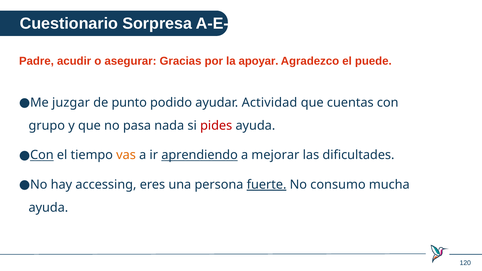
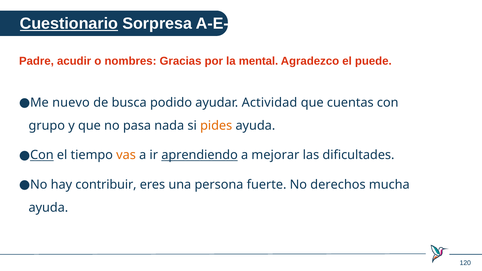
Cuestionario underline: none -> present (69, 24)
asegurar: asegurar -> nombres (130, 61)
apoyar: apoyar -> mental (259, 61)
juzgar: juzgar -> nuevo (71, 103)
punto: punto -> busca (129, 103)
pides colour: red -> orange (216, 126)
accessing: accessing -> contribuir (106, 185)
fuerte underline: present -> none (267, 185)
consumo: consumo -> derechos (338, 185)
